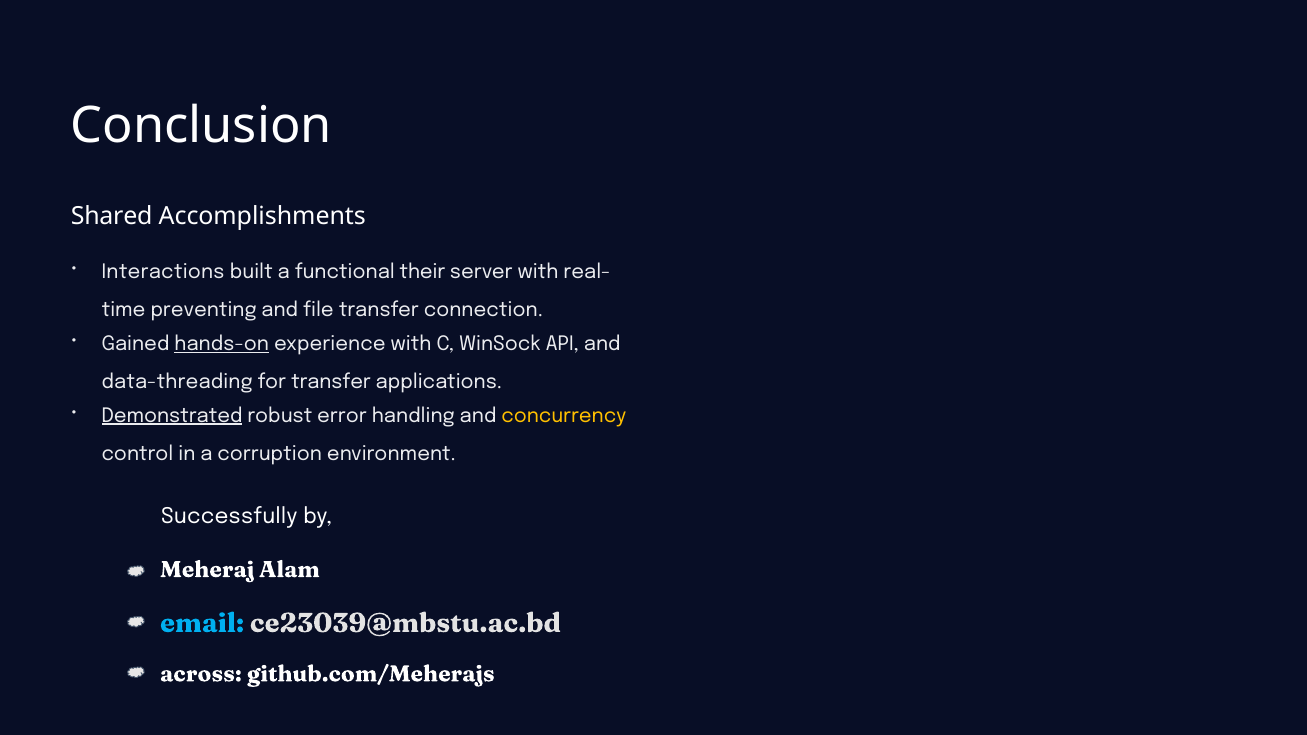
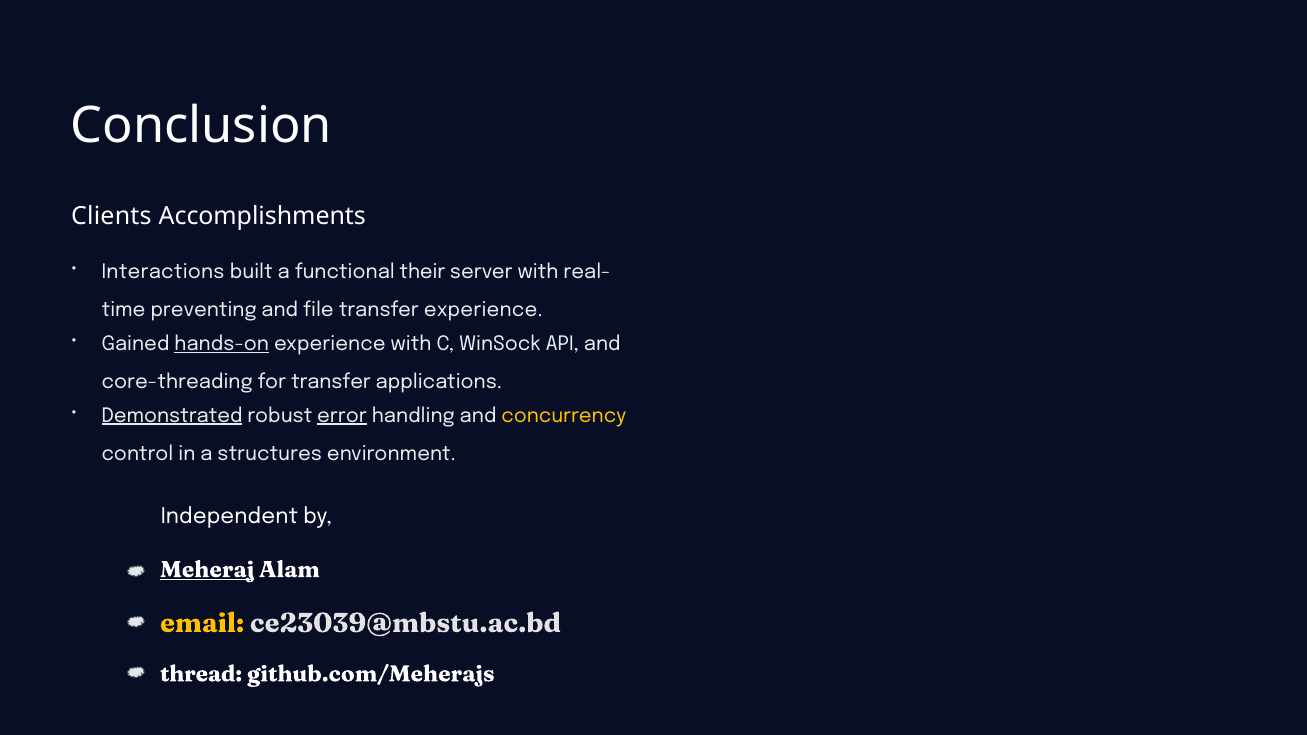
Shared: Shared -> Clients (111, 216)
transfer connection: connection -> experience (483, 310)
data-threading: data-threading -> core-threading (177, 382)
error underline: none -> present (342, 416)
corruption: corruption -> structures (270, 454)
Successfully: Successfully -> Independent (229, 516)
Meheraj underline: none -> present (207, 570)
email colour: light blue -> yellow (202, 623)
across: across -> thread (201, 674)
